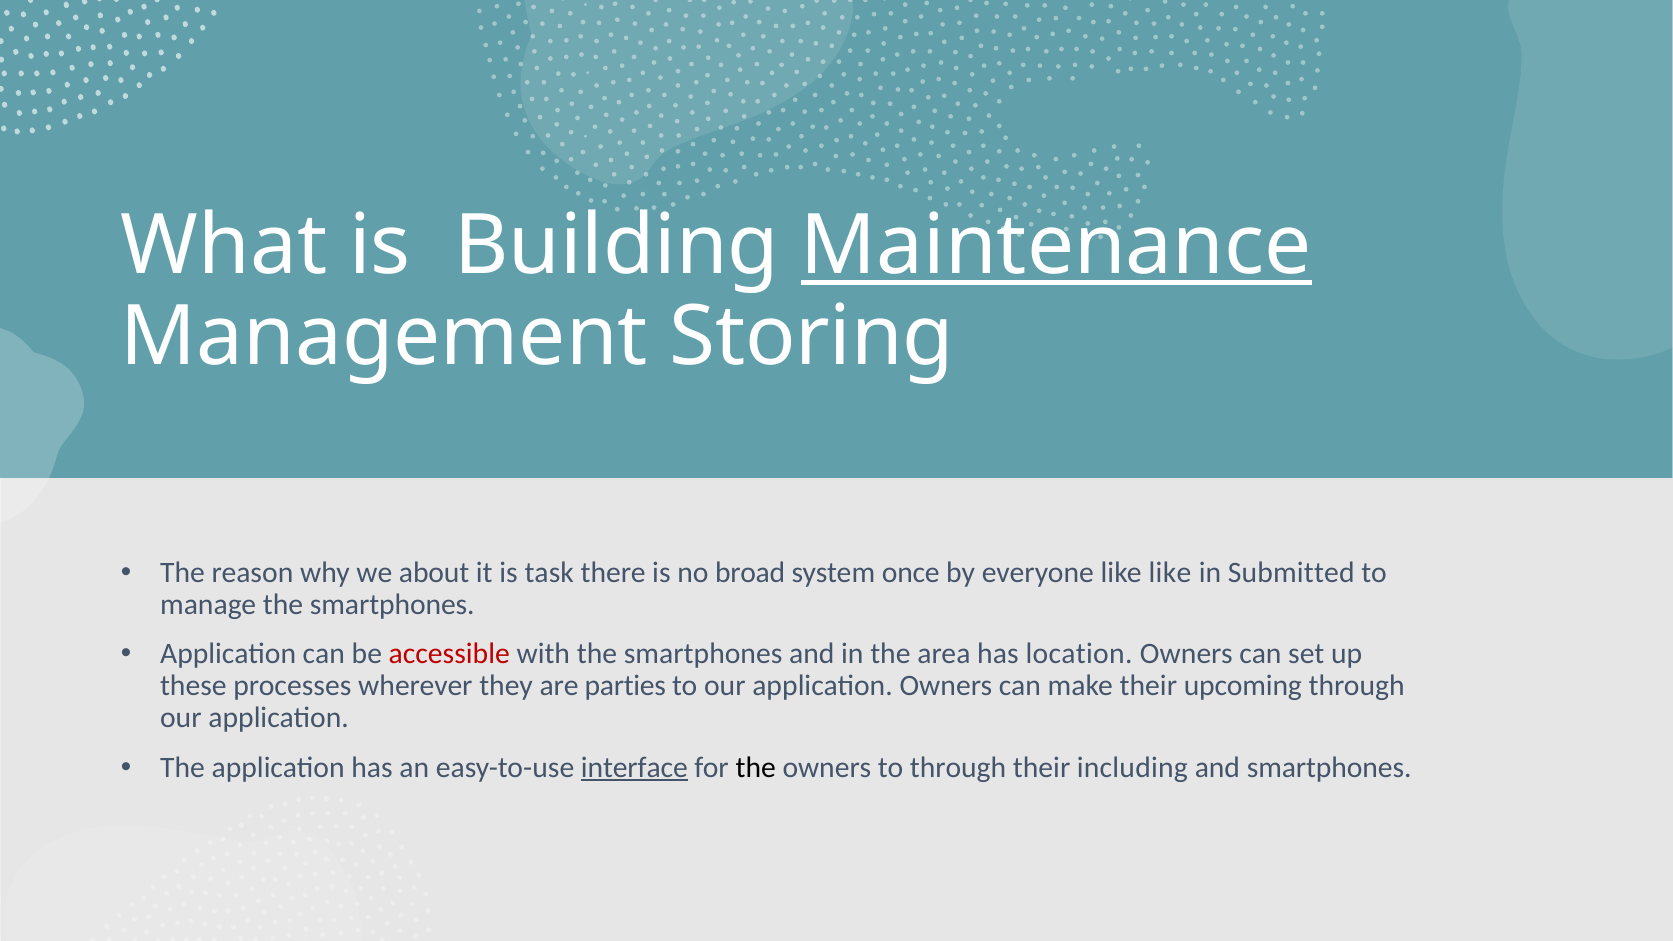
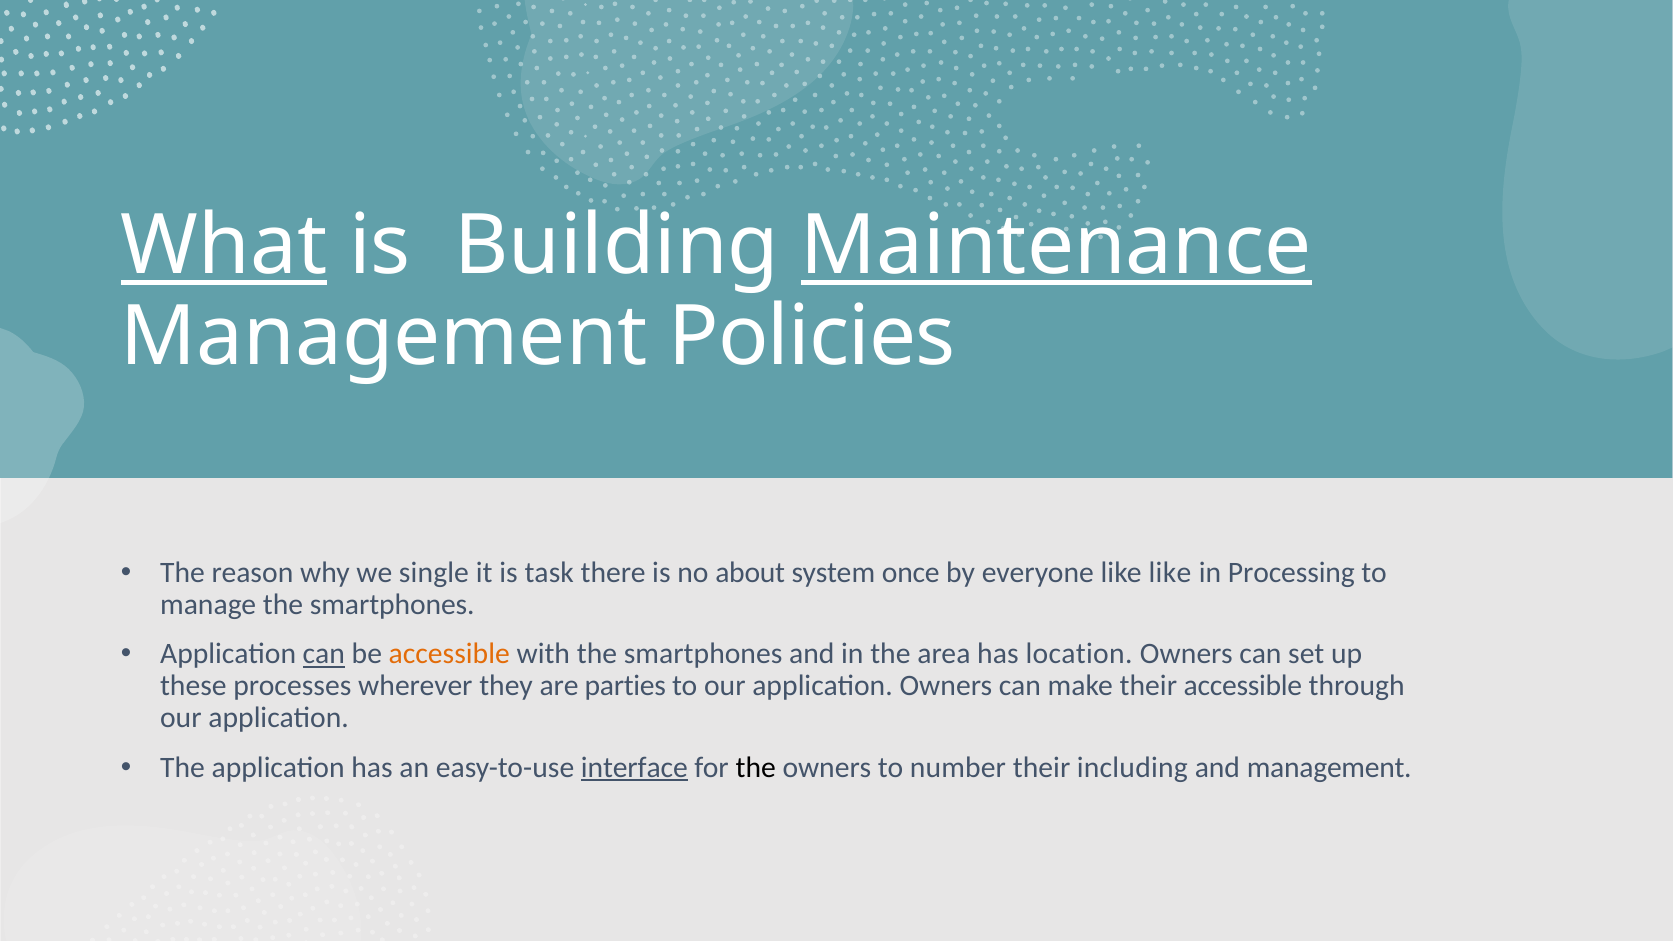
What underline: none -> present (224, 246)
Storing: Storing -> Policies (812, 337)
about: about -> single (434, 572)
broad: broad -> about (750, 572)
Submitted: Submitted -> Processing (1291, 572)
can underline: none -> present (324, 654)
accessible colour: red -> orange (449, 654)
their upcoming: upcoming -> accessible (1243, 686)
to through: through -> number (958, 768)
and smartphones: smartphones -> management (1329, 768)
